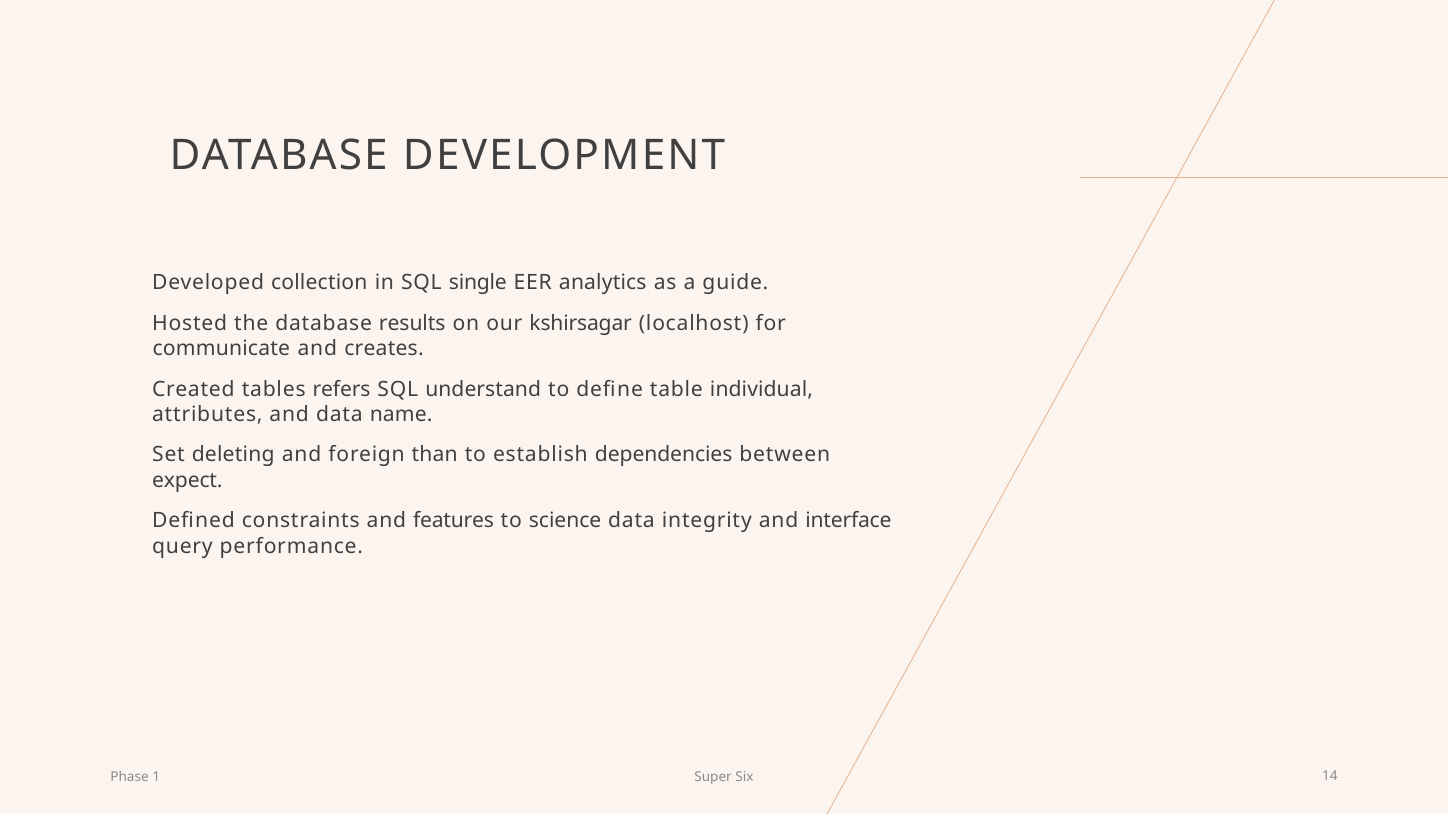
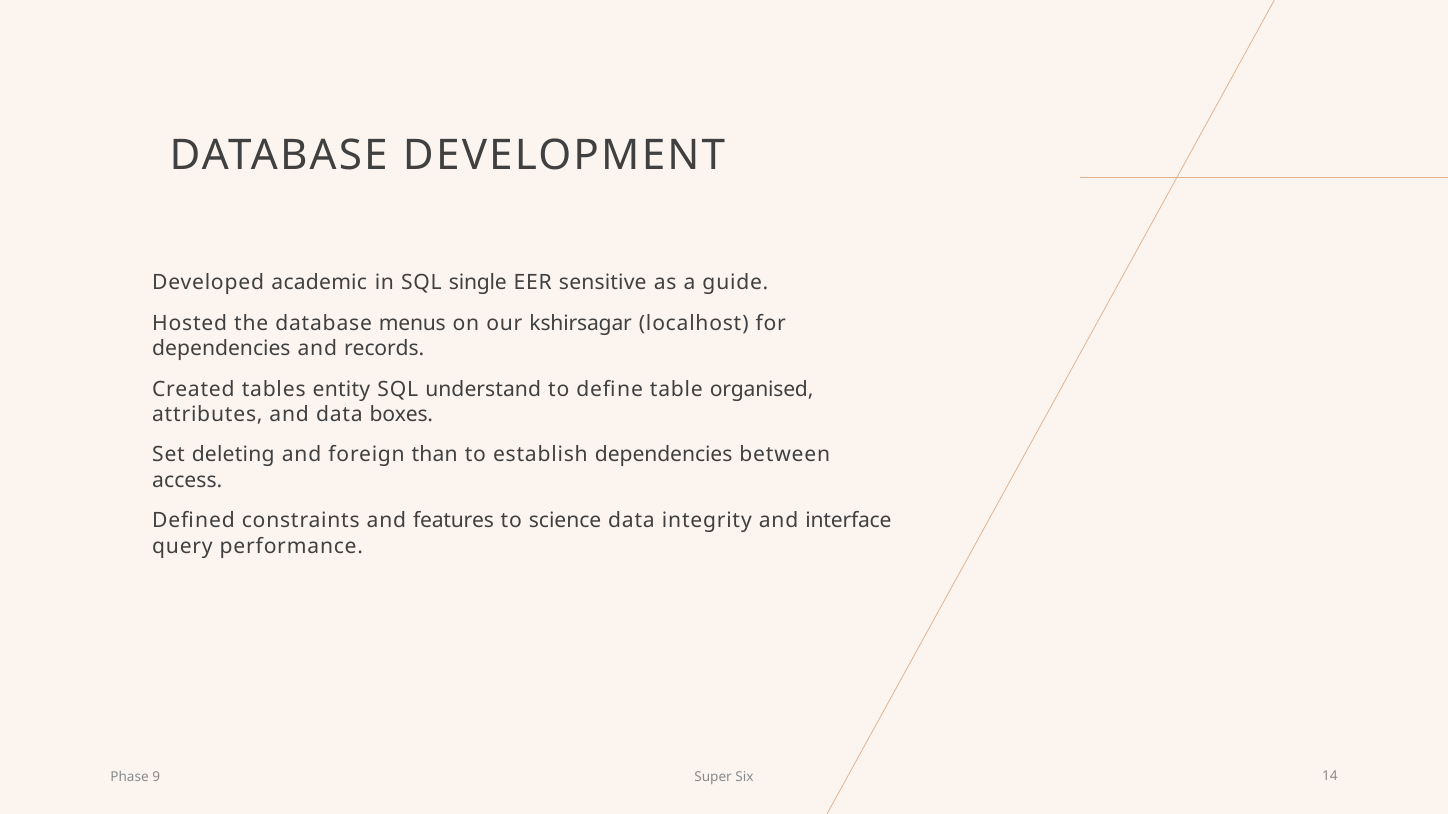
collection: collection -> academic (319, 283)
analytics: analytics -> sensitive (603, 283)
results: results -> menus (412, 323)
communicate: communicate -> dependencies (221, 349)
creates: creates -> records (384, 349)
refers: refers -> entity (341, 389)
individual: individual -> organised (762, 389)
name: name -> boxes (401, 415)
expect: expect -> access (187, 481)
1: 1 -> 9 (156, 778)
